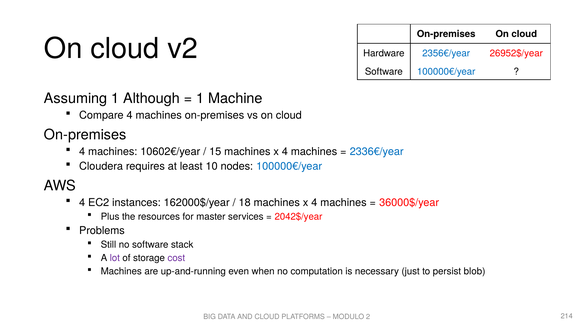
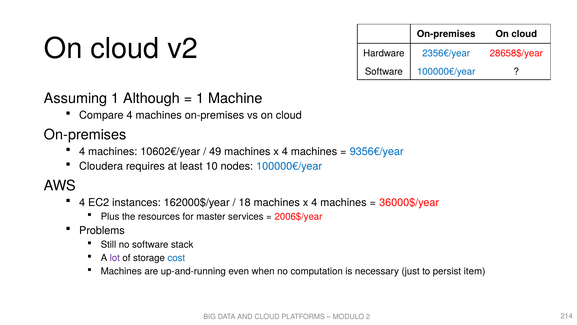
26952$/year: 26952$/year -> 28658$/year (516, 53)
15: 15 -> 49 (215, 151)
2336€/year: 2336€/year -> 9356€/year (377, 151)
2042$/year: 2042$/year -> 2006$/year (298, 216)
cost colour: purple -> blue (176, 258)
blob: blob -> item (475, 271)
